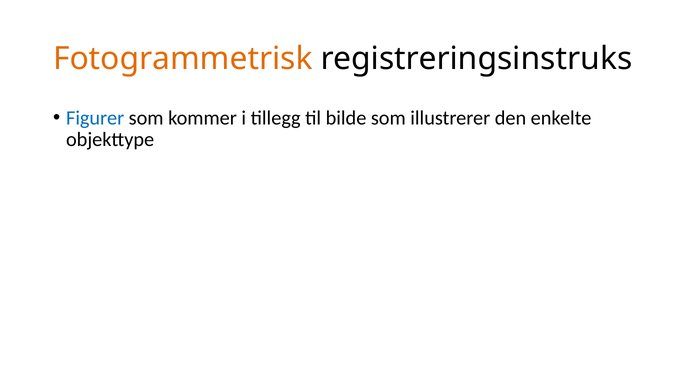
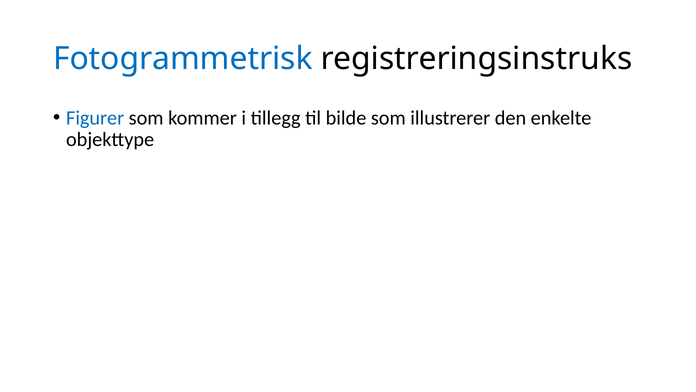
Fotogrammetrisk colour: orange -> blue (183, 58)
